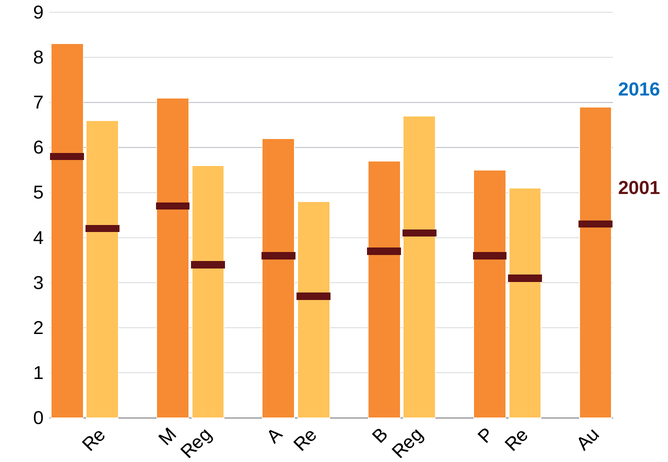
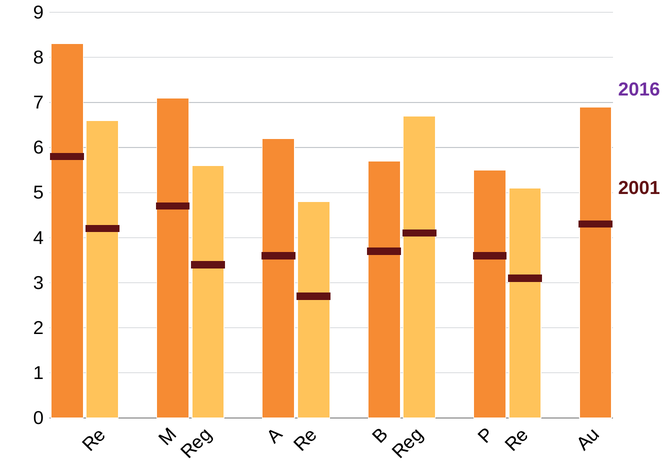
2016 colour: blue -> purple (639, 90)
